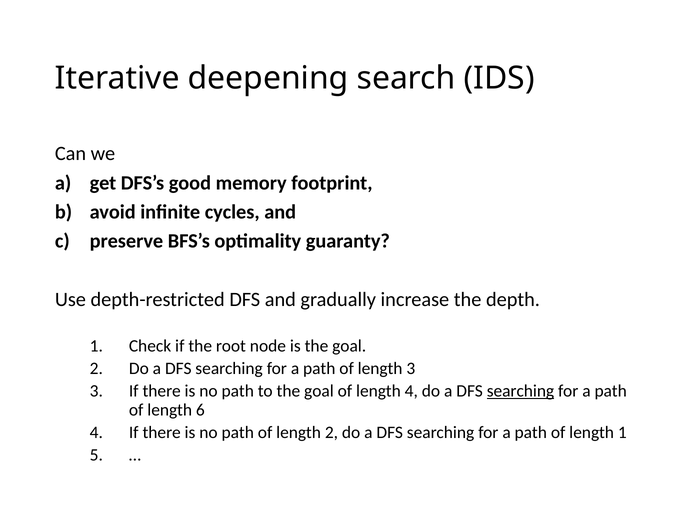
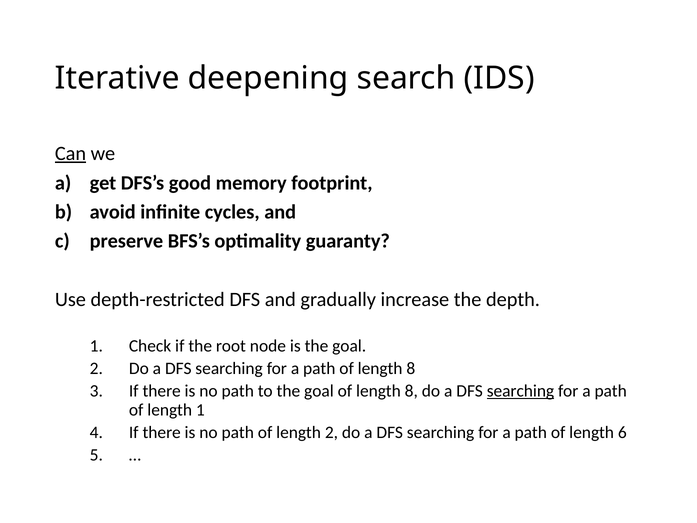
Can underline: none -> present (71, 153)
path of length 3: 3 -> 8 (411, 369)
goal of length 4: 4 -> 8 (411, 391)
length 6: 6 -> 1 (200, 410)
length 1: 1 -> 6 (622, 432)
